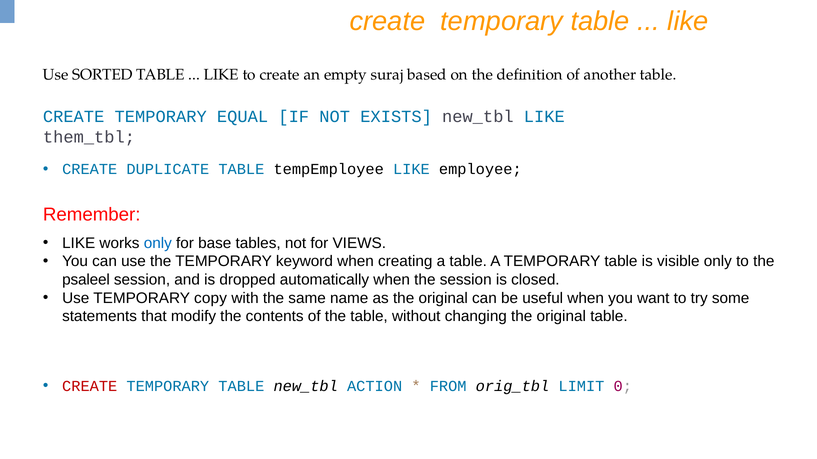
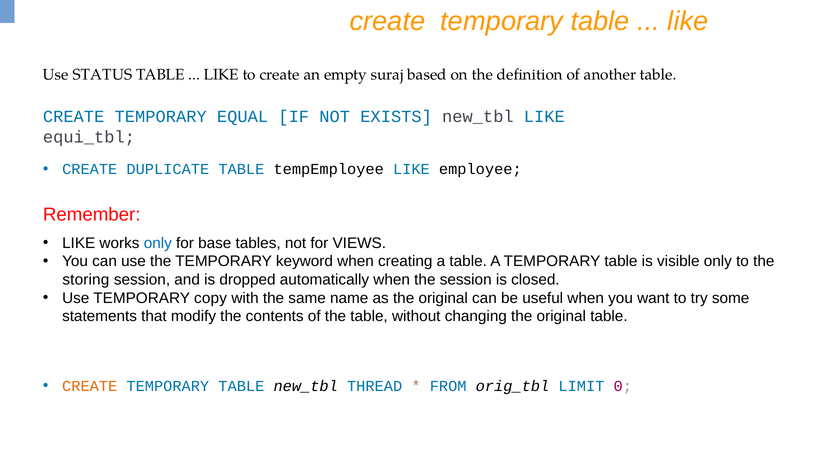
SORTED: SORTED -> STATUS (102, 75)
them_tbl: them_tbl -> equi_tbl (89, 137)
psaleel: psaleel -> storing (86, 280)
CREATE colour: red -> orange (90, 387)
ACTION: ACTION -> THREAD (375, 387)
